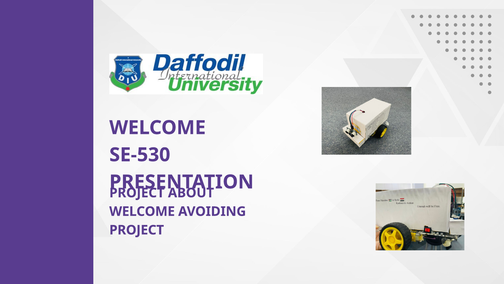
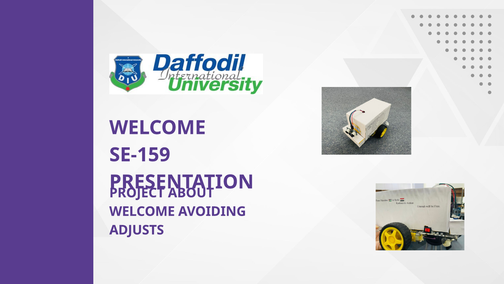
SE-530: SE-530 -> SE-159 (140, 155)
PROJECT: PROJECT -> ADJUSTS (137, 230)
